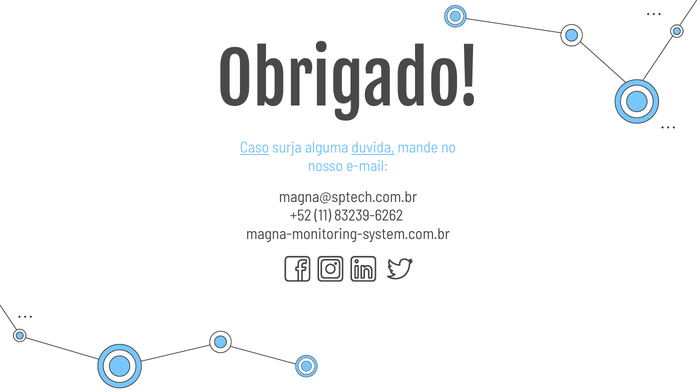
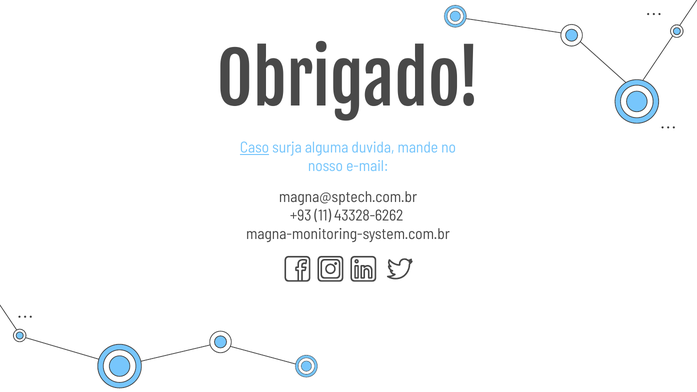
duvida underline: present -> none (373, 148)
+52: +52 -> +93 (301, 216)
83239-6262: 83239-6262 -> 43328-6262 (369, 216)
